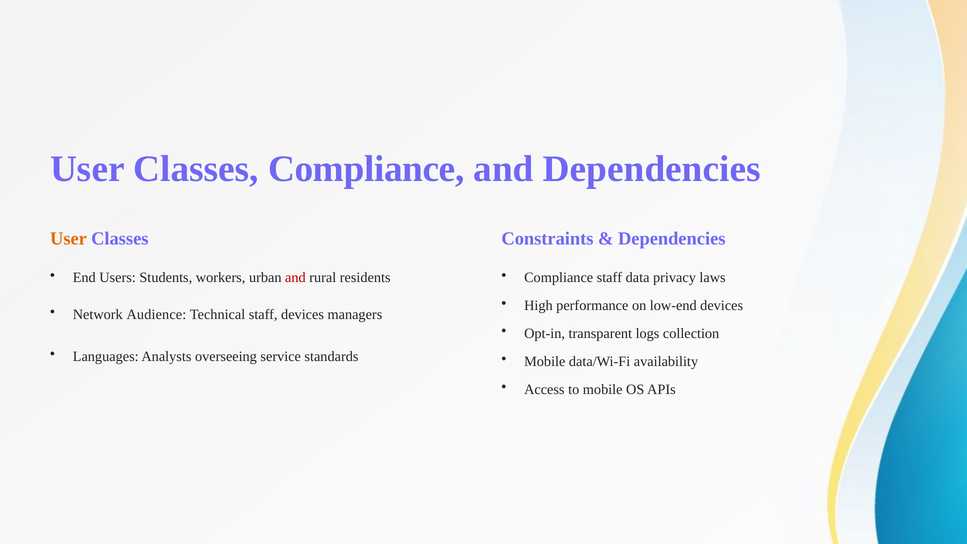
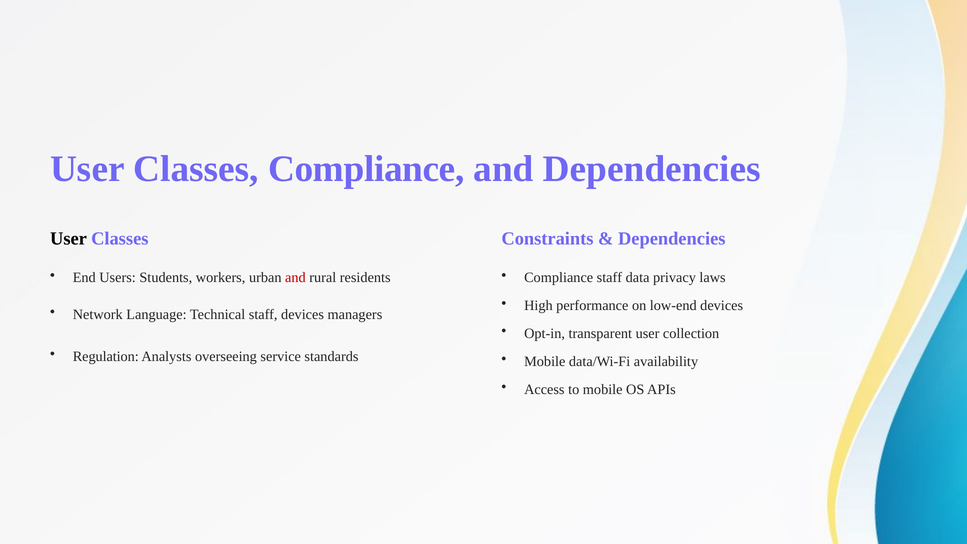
User colour: orange -> black (69, 238)
Audience: Audience -> Language (156, 314)
transparent logs: logs -> user (648, 334)
Languages: Languages -> Regulation (106, 356)
